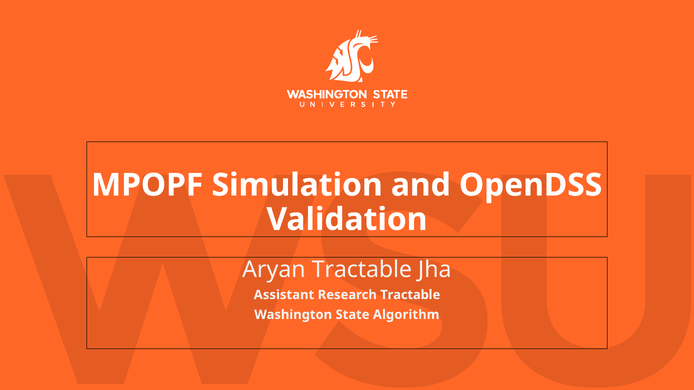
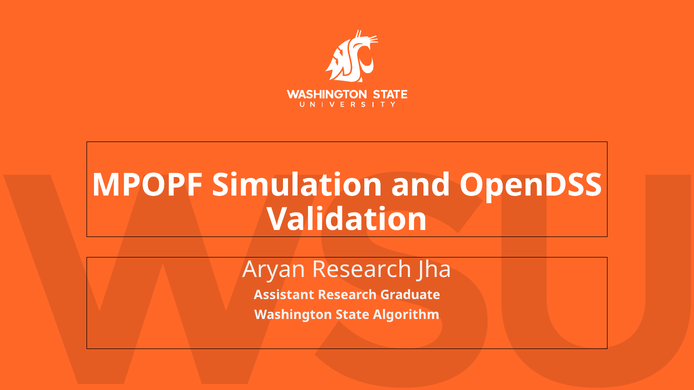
Aryan Tractable: Tractable -> Research (362, 270)
Research Tractable: Tractable -> Graduate (410, 295)
